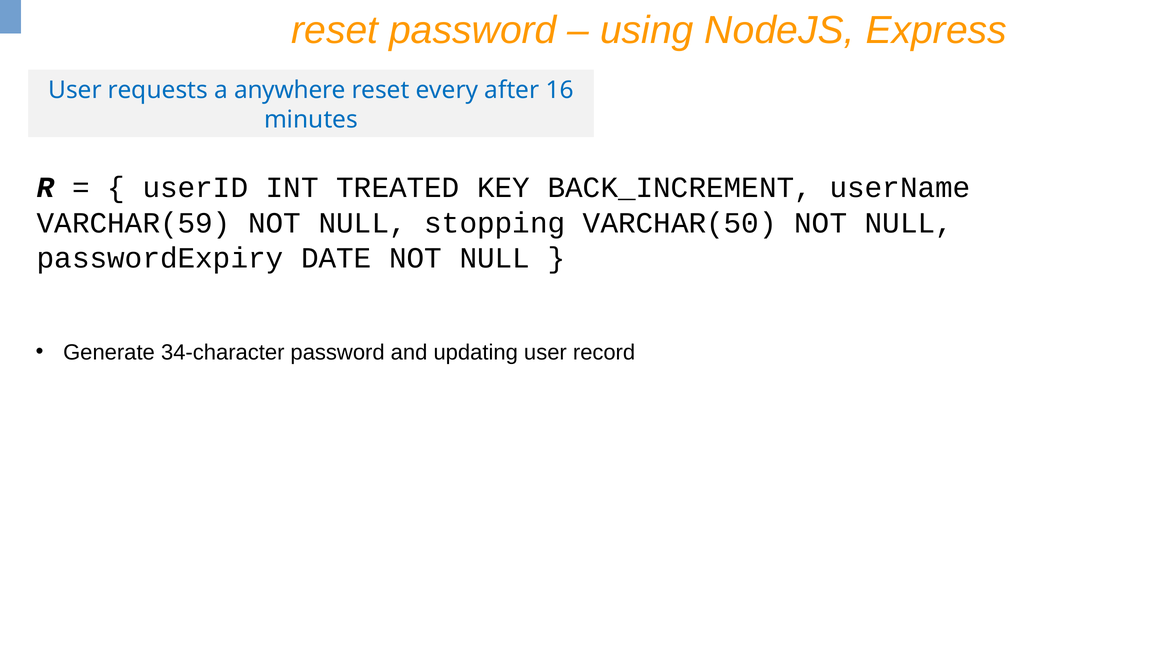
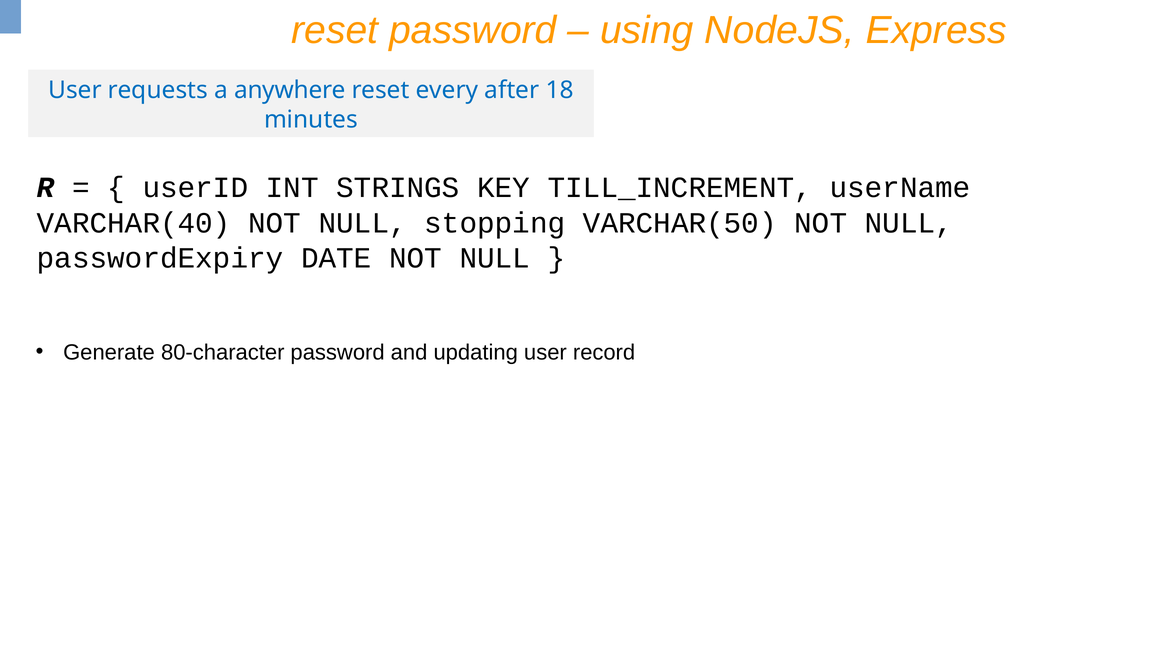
16: 16 -> 18 (560, 90)
TREATED: TREATED -> STRINGS (398, 188)
BACK_INCREMENT: BACK_INCREMENT -> TILL_INCREMENT (680, 188)
VARCHAR(59: VARCHAR(59 -> VARCHAR(40 (134, 223)
34-character: 34-character -> 80-character (223, 353)
